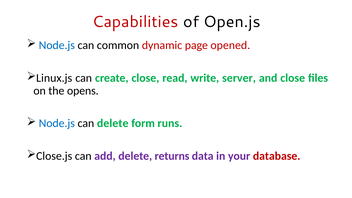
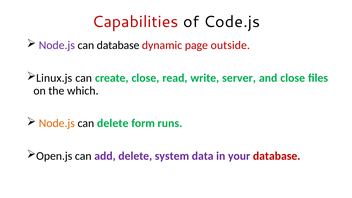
Open.js: Open.js -> Code.js (232, 22)
Node.js colour: blue -> purple (57, 45)
can common: common -> database (118, 45)
opened: opened -> outside (230, 45)
opens: opens -> which (83, 91)
Node.js colour: blue -> orange (57, 123)
Close.js: Close.js -> Open.js (54, 156)
returns: returns -> system (172, 156)
